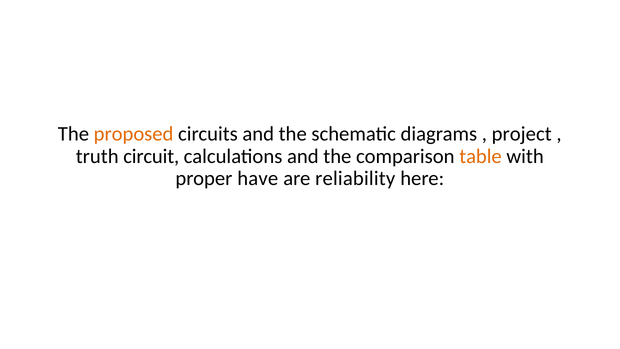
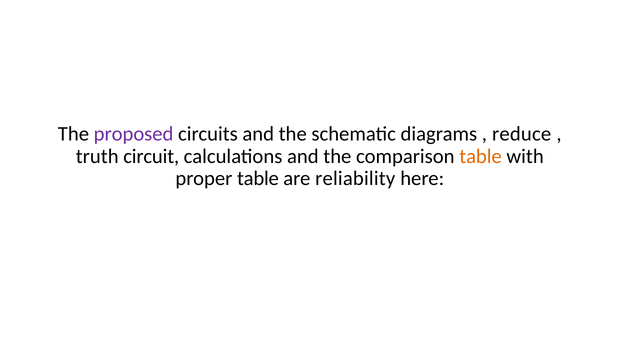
proposed colour: orange -> purple (134, 134)
project: project -> reduce (522, 134)
proper have: have -> table (258, 178)
